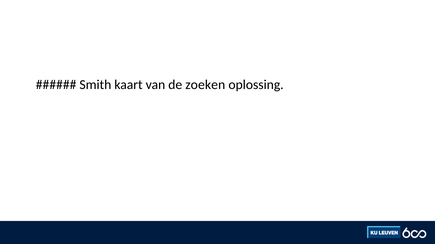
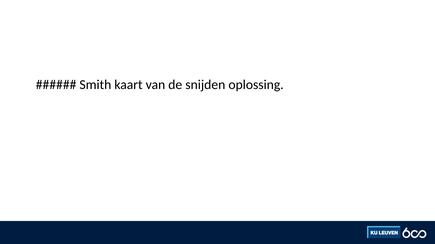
zoeken: zoeken -> snijden (205, 85)
